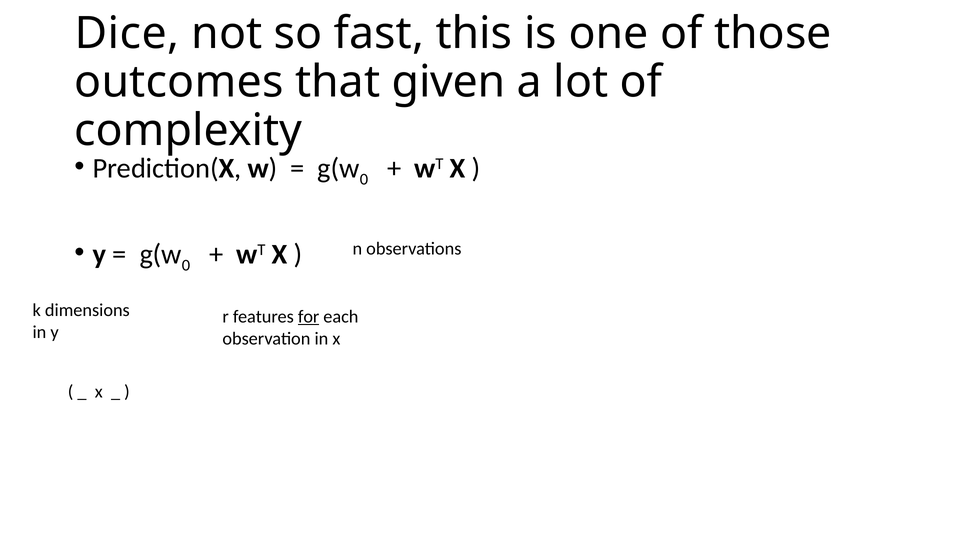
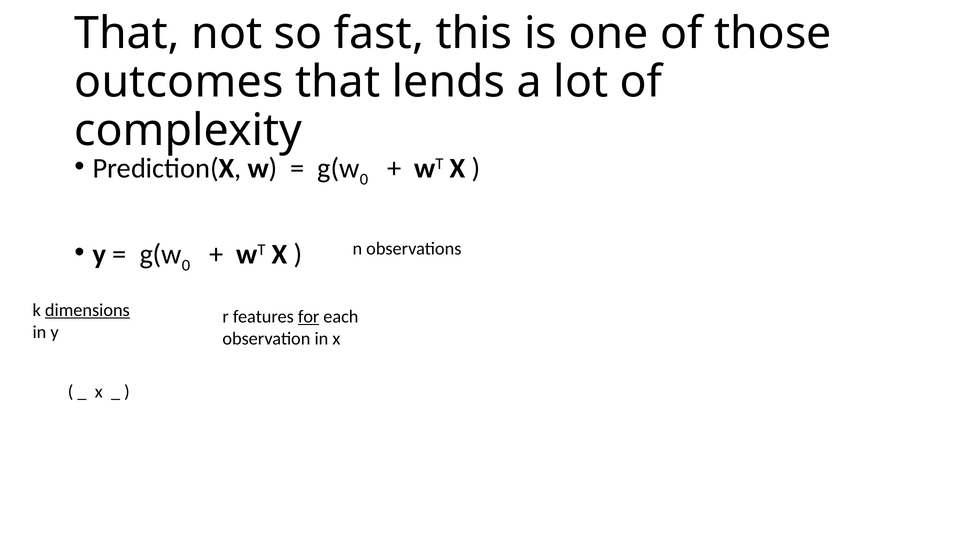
Dice: Dice -> That (127, 34)
given: given -> lends (448, 82)
dimensions underline: none -> present (87, 310)
